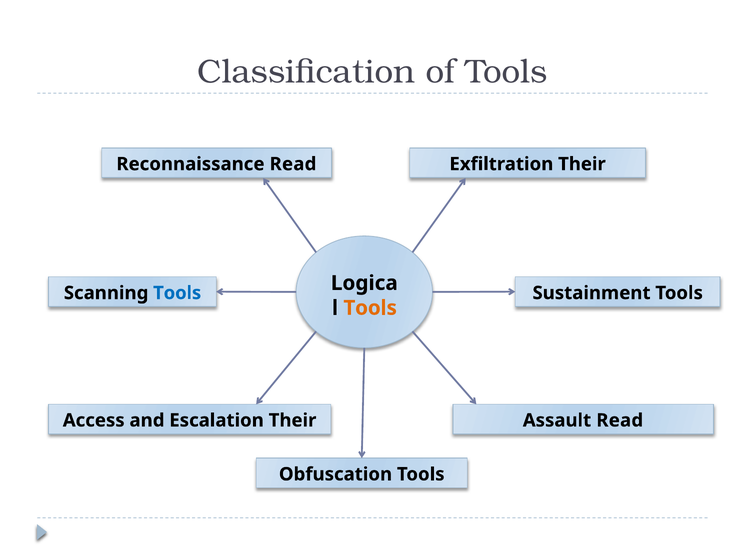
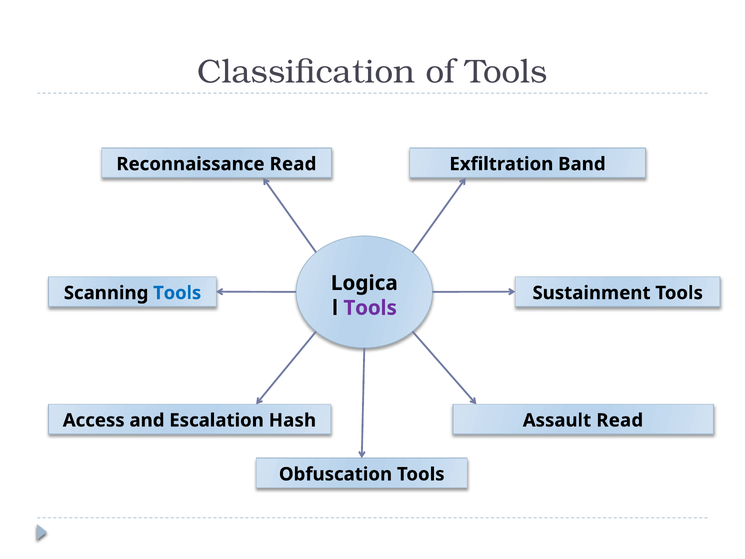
Exfiltration Their: Their -> Band (582, 164)
Tools colour: orange -> purple (370, 308)
Escalation Their: Their -> Hash (292, 420)
